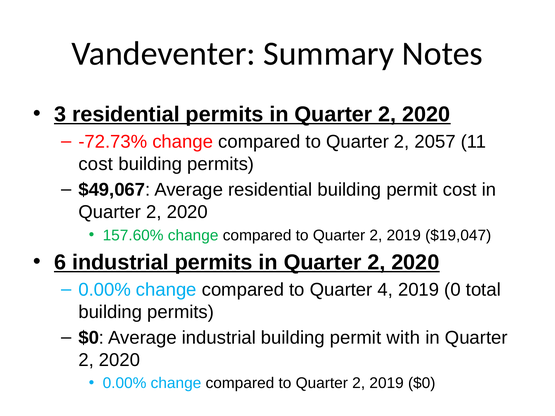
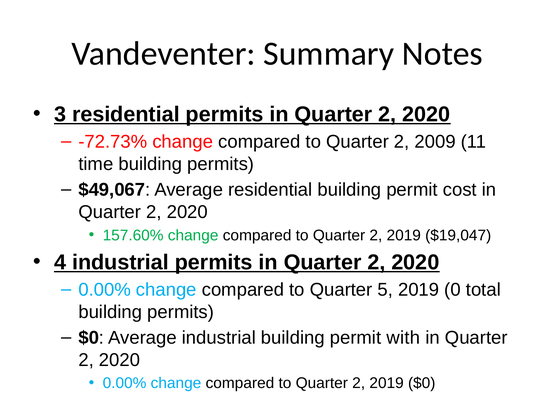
2057: 2057 -> 2009 (435, 142)
cost: cost -> time (96, 164)
6: 6 -> 4 (60, 262)
4: 4 -> 5 (385, 290)
